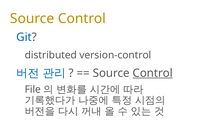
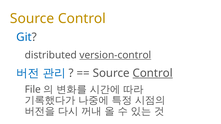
version-control underline: none -> present (115, 55)
